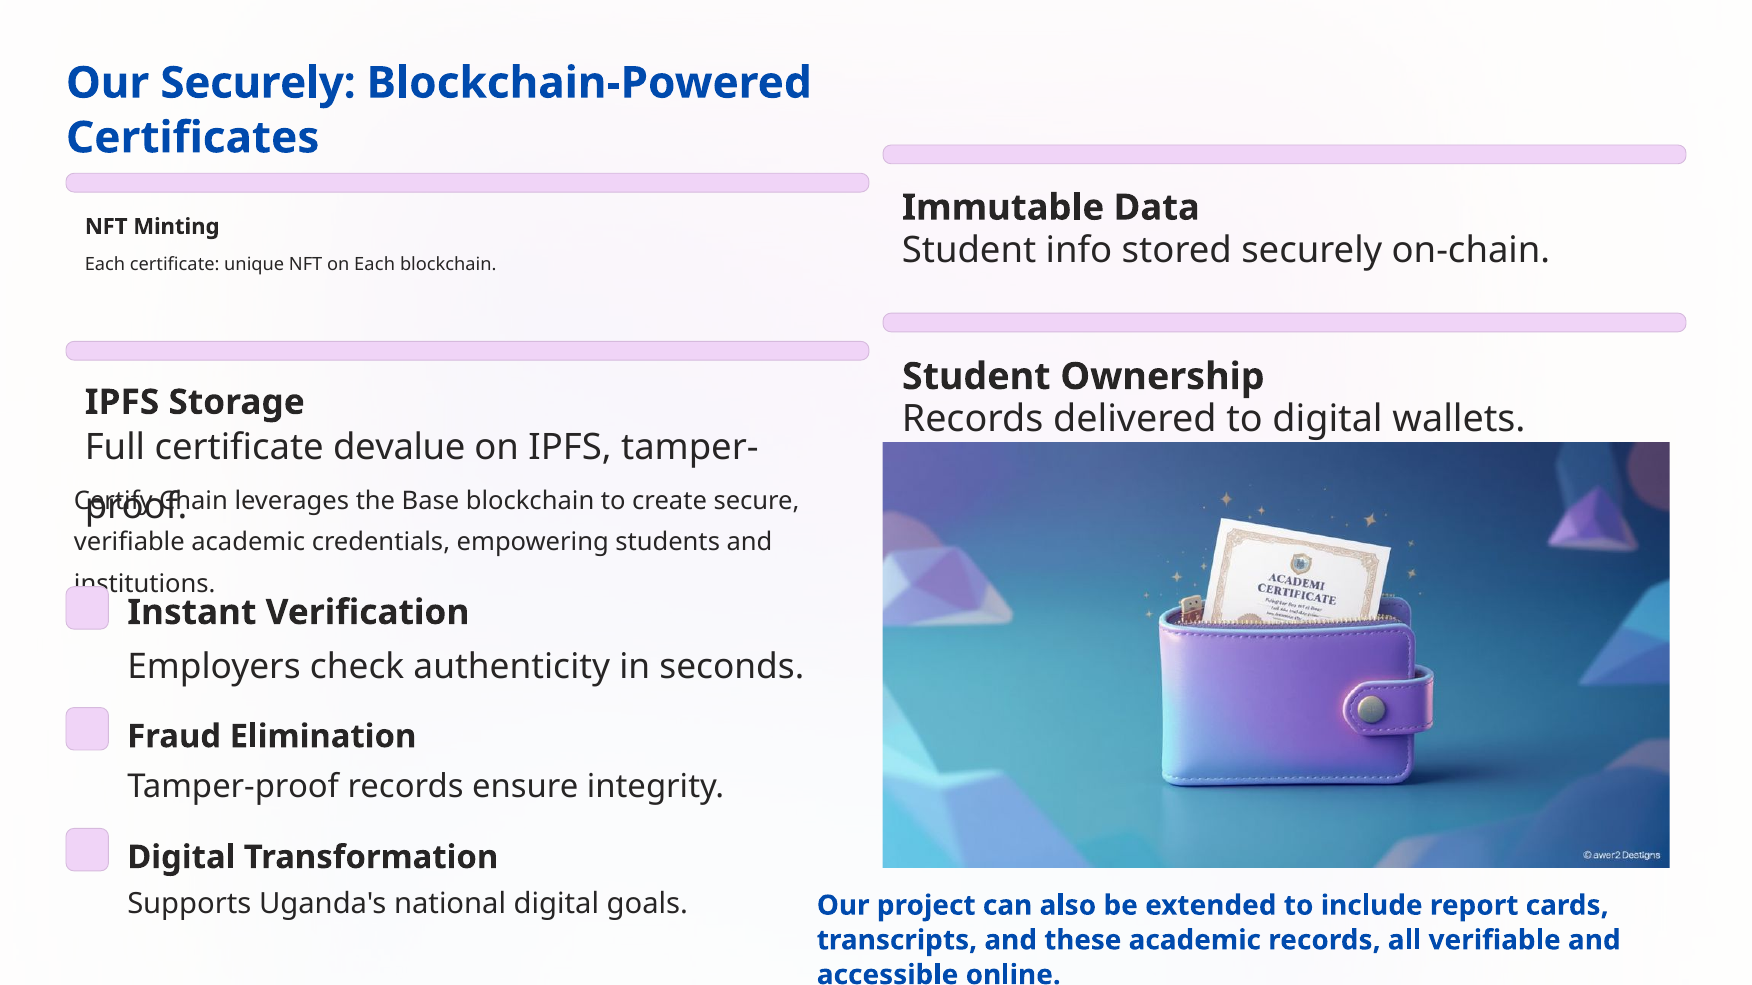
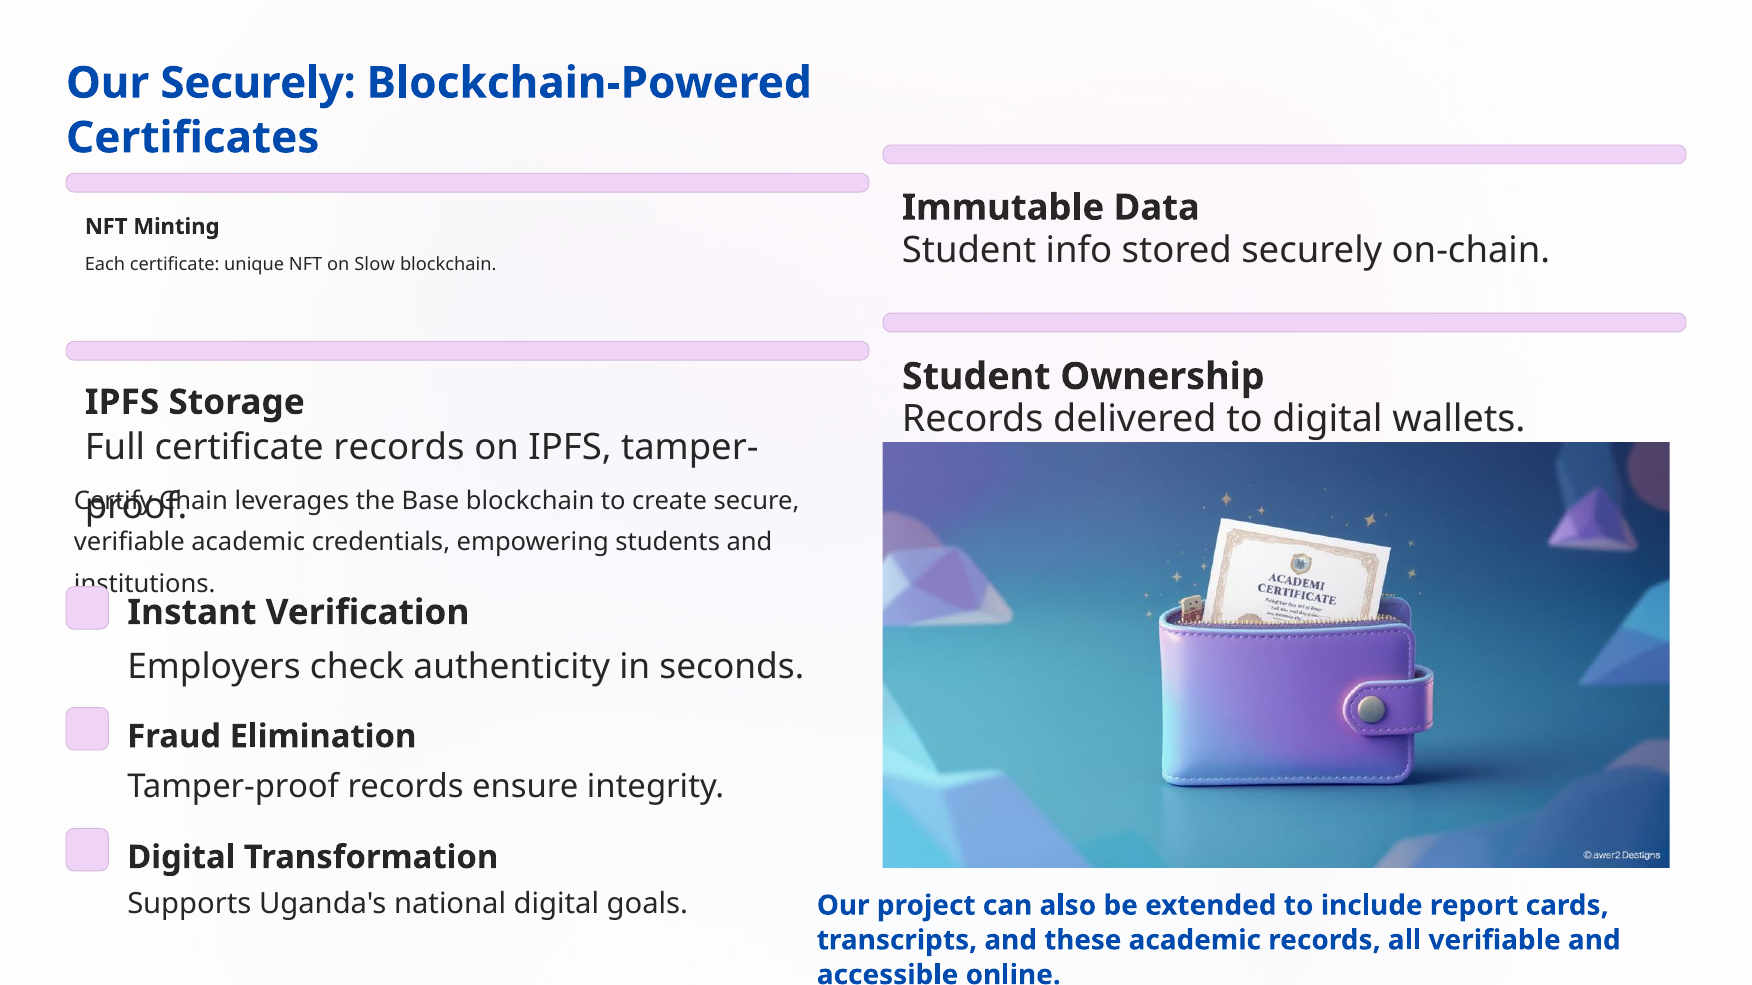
on Each: Each -> Slow (375, 265)
certificate devalue: devalue -> records (399, 447)
